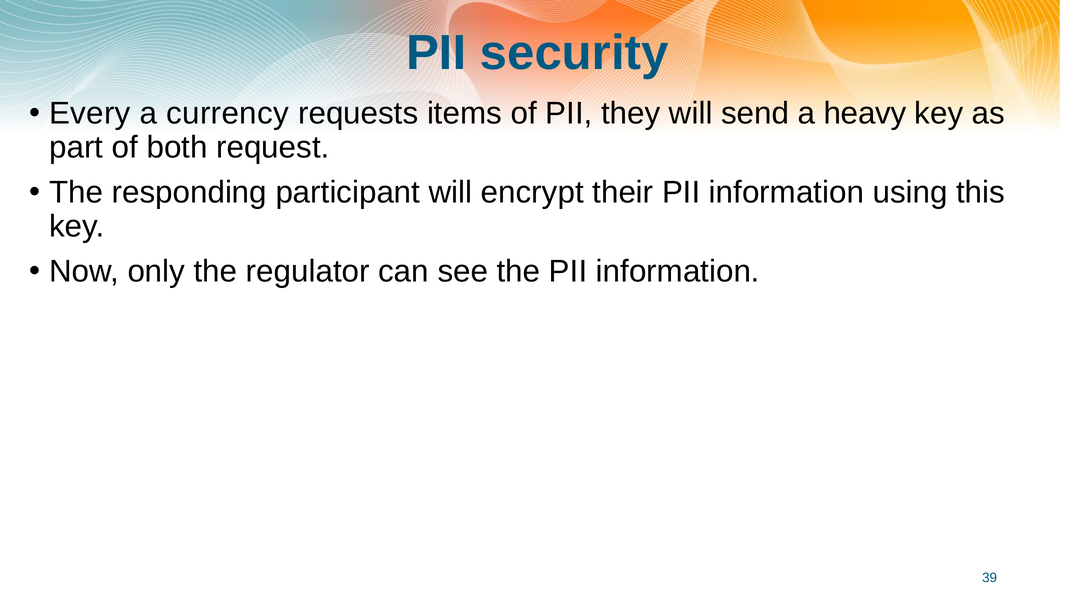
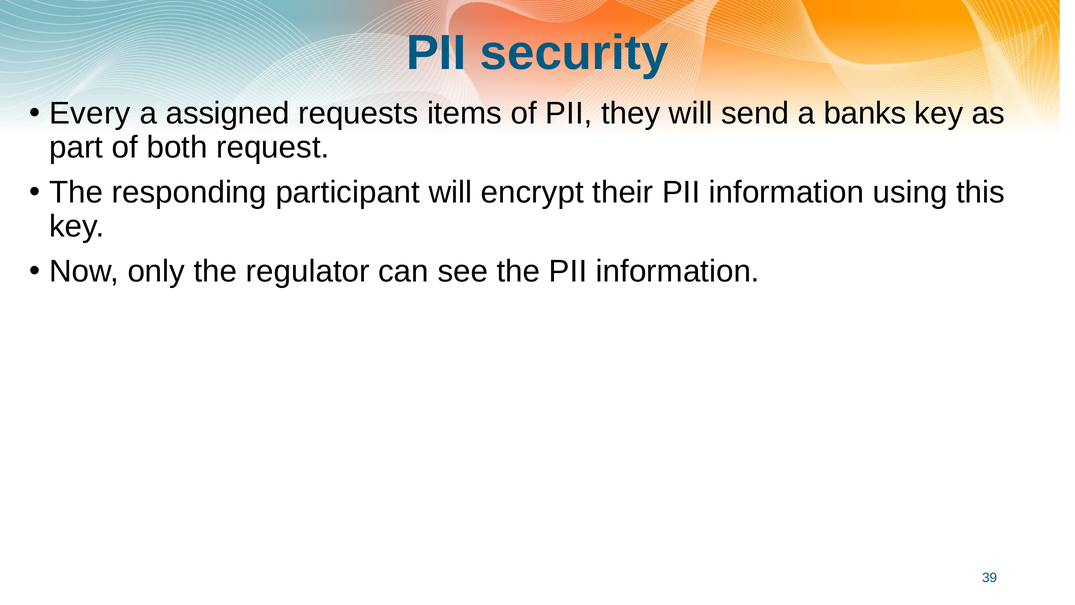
currency: currency -> assigned (228, 113)
heavy: heavy -> banks (865, 113)
